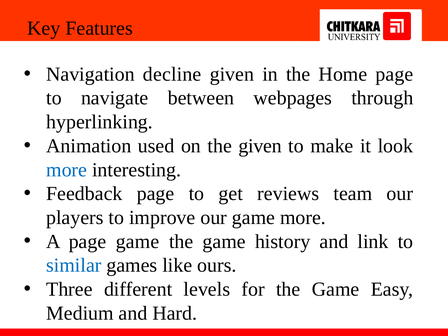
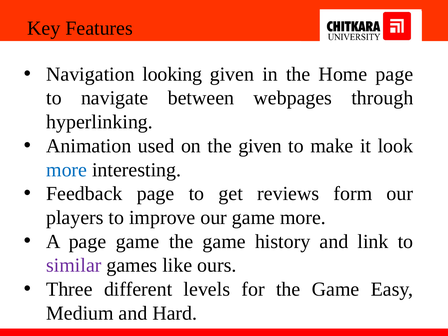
decline: decline -> looking (172, 74)
team: team -> form (353, 194)
similar colour: blue -> purple (74, 265)
